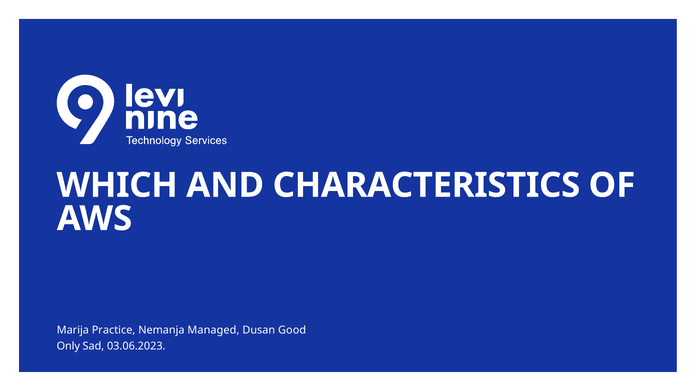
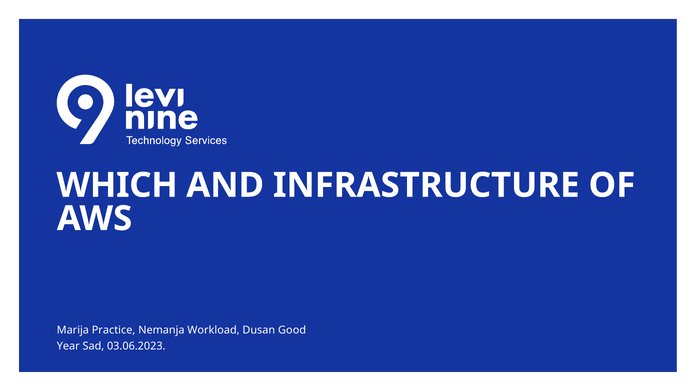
CHARACTERISTICS: CHARACTERISTICS -> INFRASTRUCTURE (426, 186)
Managed: Managed -> Workload (213, 331)
Only: Only -> Year (68, 347)
